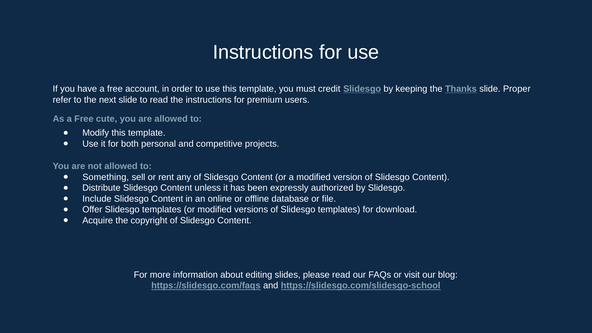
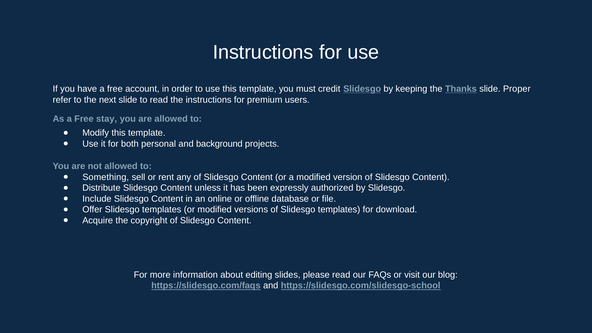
cute: cute -> stay (107, 119)
competitive: competitive -> background (219, 144)
